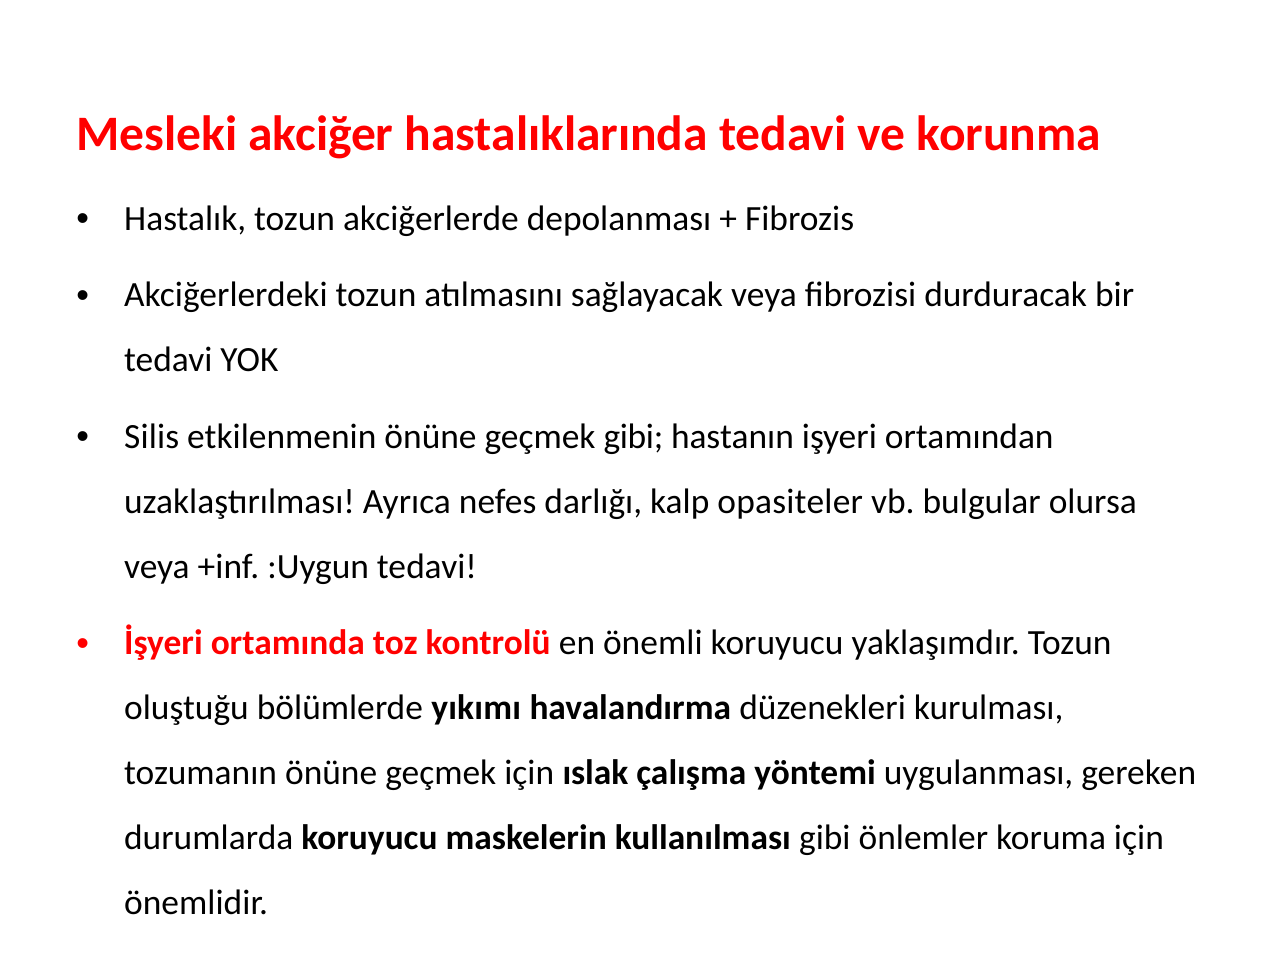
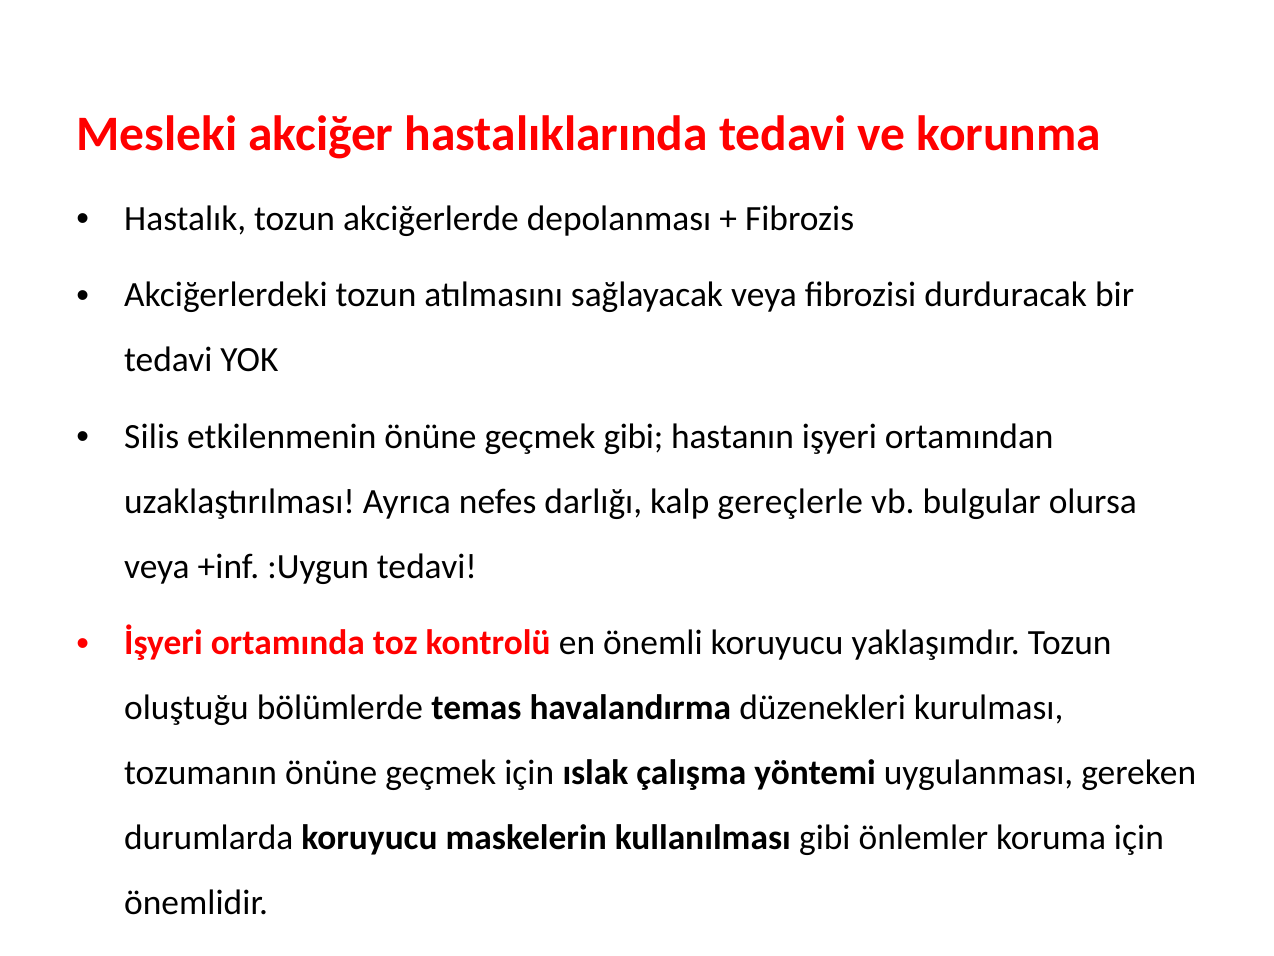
opasiteler: opasiteler -> gereçlerle (790, 501)
yıkımı: yıkımı -> temas (476, 708)
